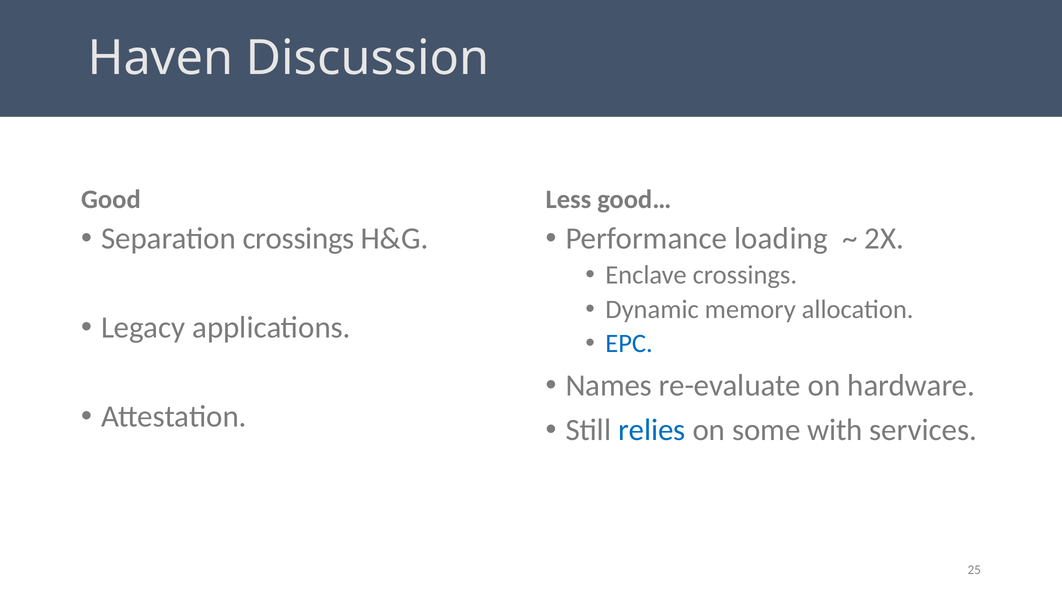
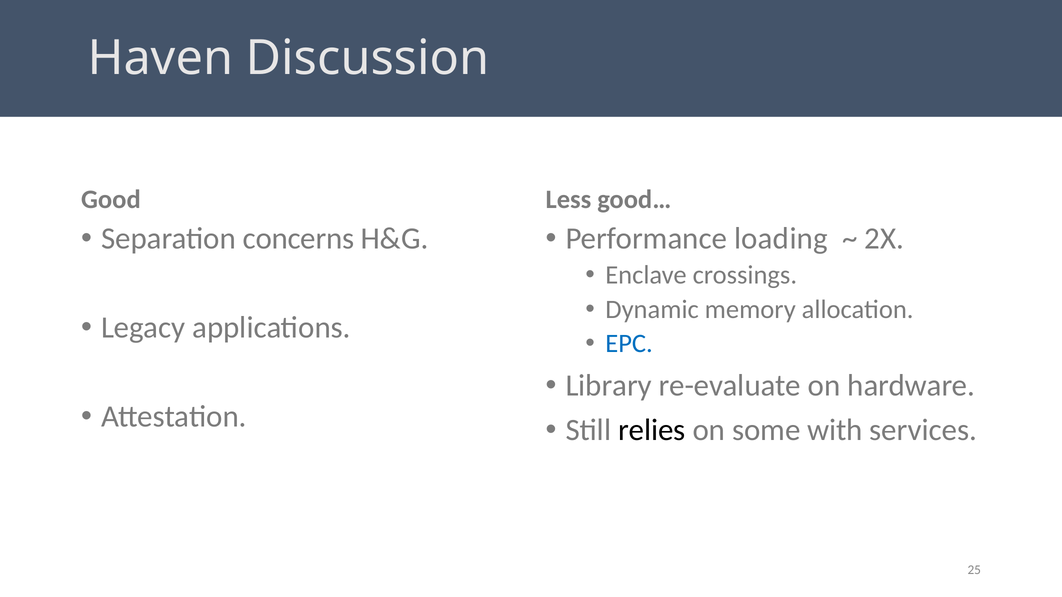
Separation crossings: crossings -> concerns (299, 239)
Names: Names -> Library (609, 386)
relies colour: blue -> black (652, 430)
